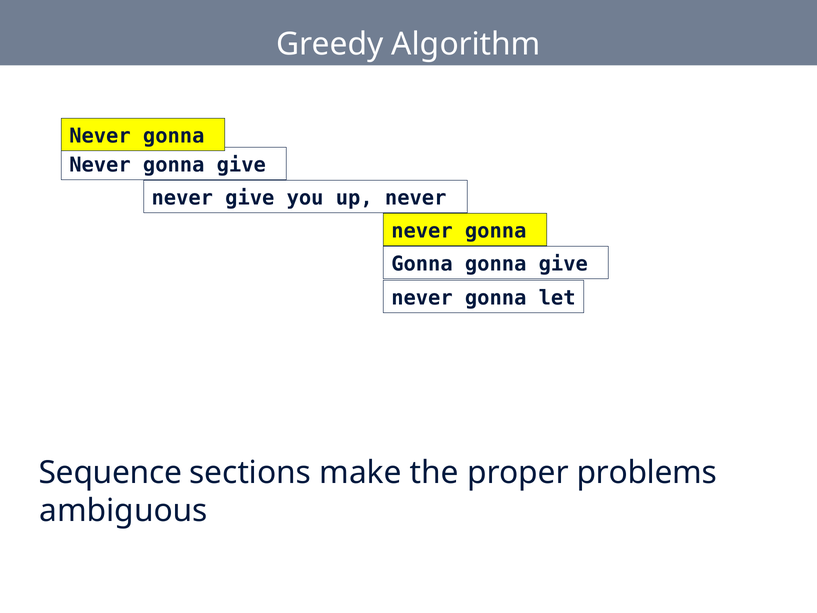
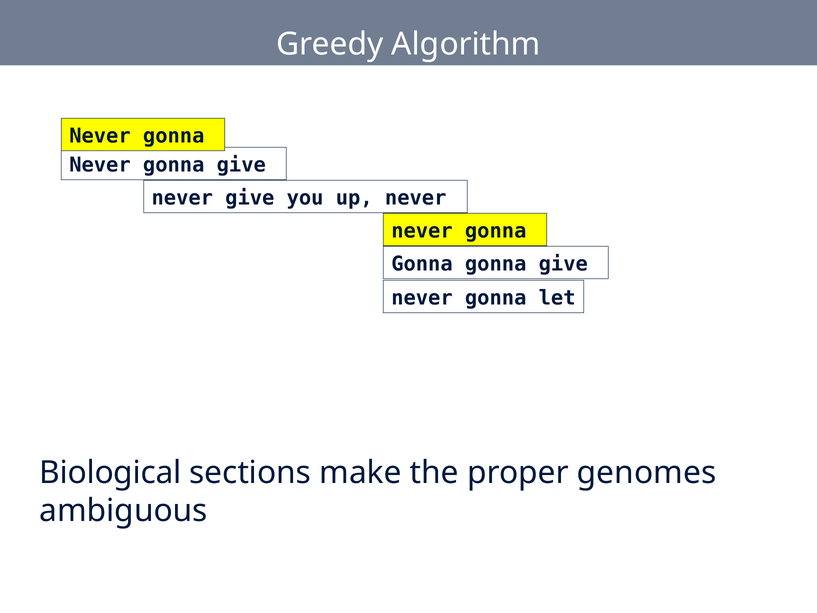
Sequence: Sequence -> Biological (110, 473)
problems: problems -> genomes (647, 473)
